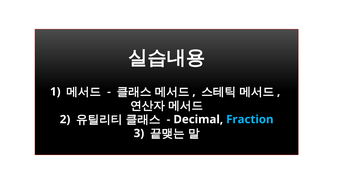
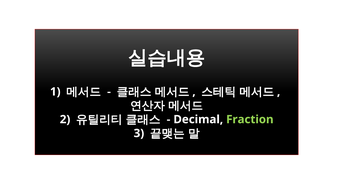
Fraction colour: light blue -> light green (250, 120)
